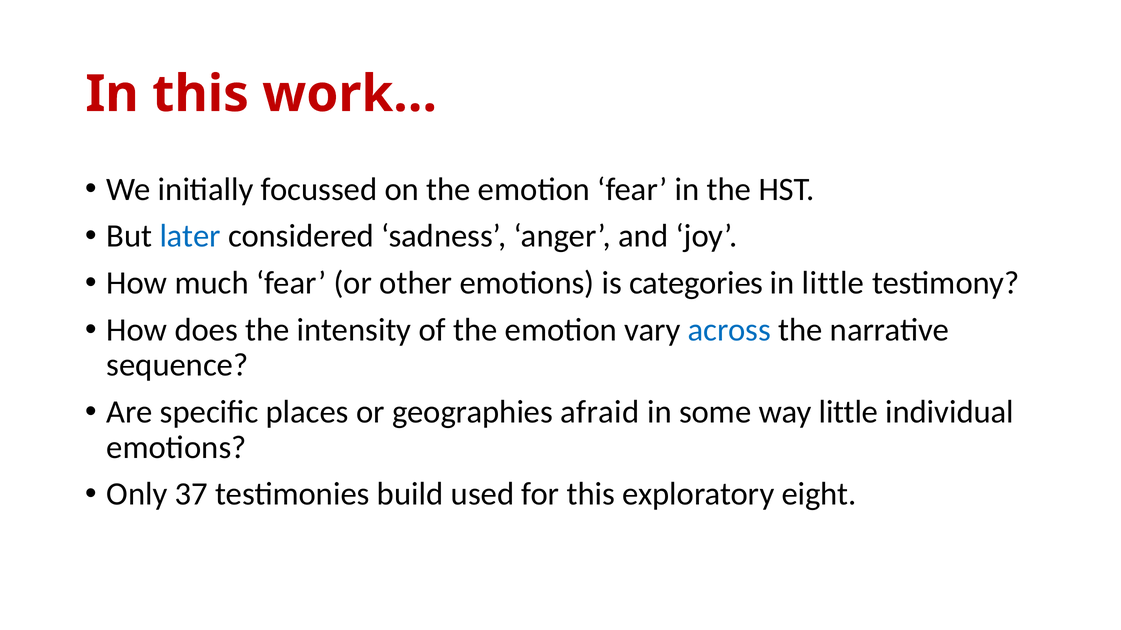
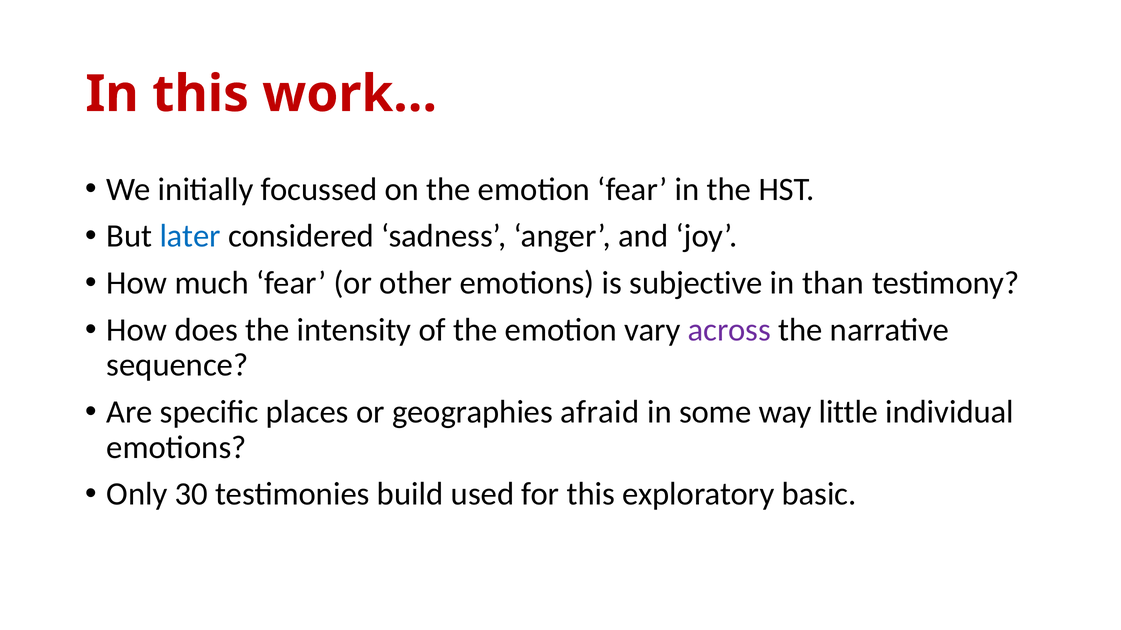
categories: categories -> subjective (696, 283)
in little: little -> than (833, 283)
across colour: blue -> purple (729, 330)
37: 37 -> 30 (191, 495)
eight: eight -> basic (819, 495)
